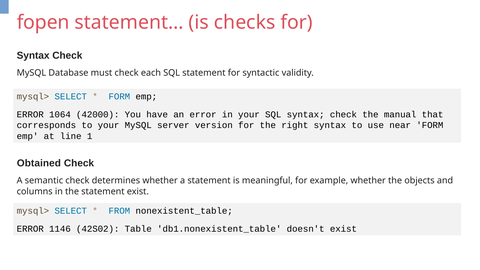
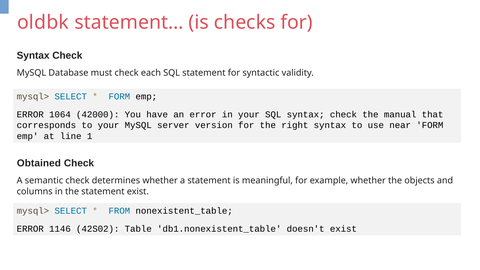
fopen: fopen -> oldbk (43, 22)
